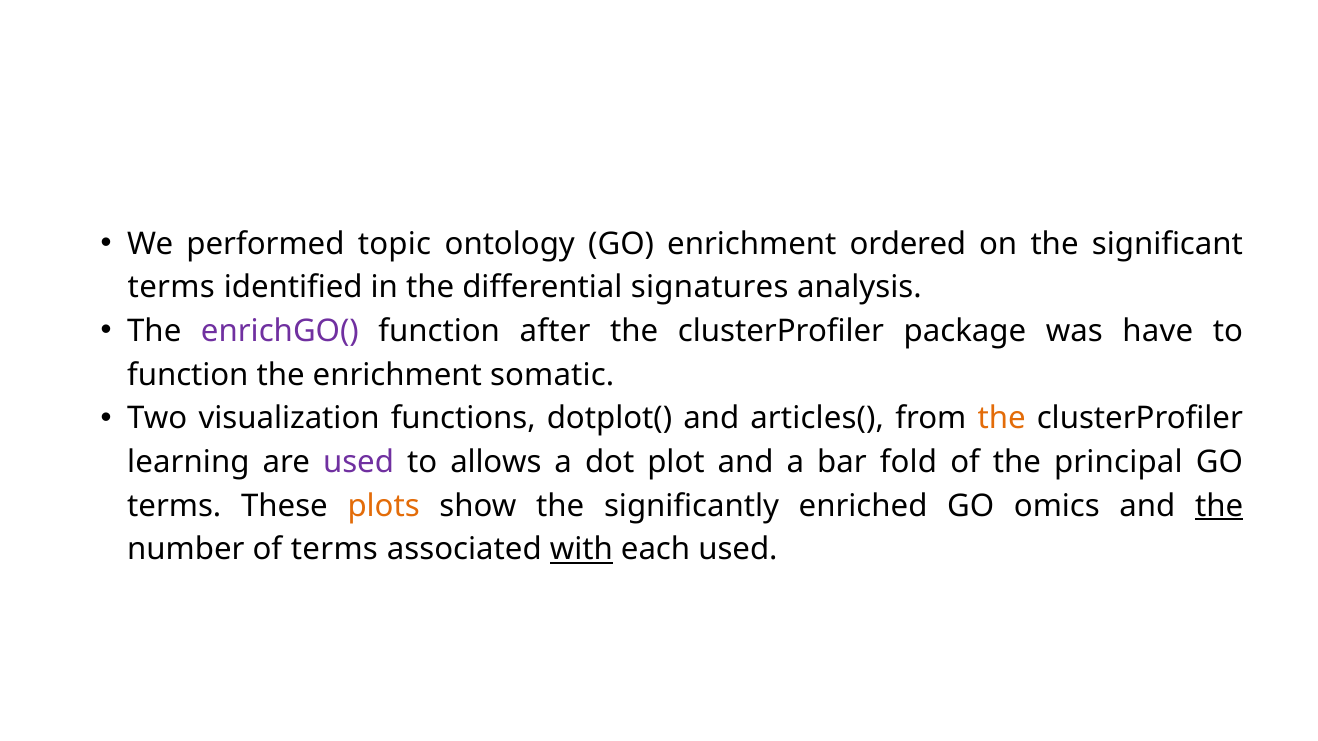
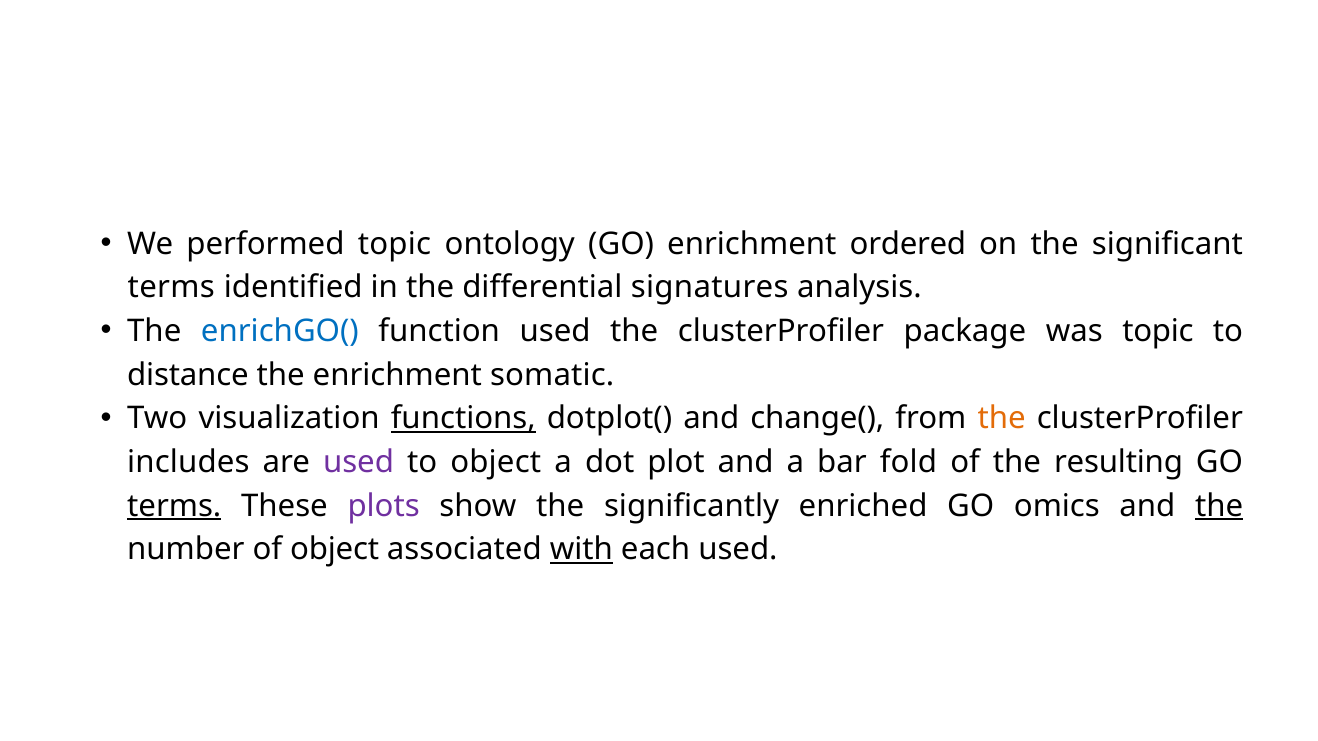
enrichGO( colour: purple -> blue (280, 331)
function after: after -> used (555, 331)
was have: have -> topic (1158, 331)
function: function -> distance (188, 375)
functions underline: none -> present (463, 419)
articles(: articles( -> change( (817, 419)
learning: learning -> includes (188, 463)
to allows: allows -> object (496, 463)
principal: principal -> resulting (1119, 463)
terms underline: none -> present (174, 506)
plots colour: orange -> purple (384, 506)
of terms: terms -> object (335, 550)
